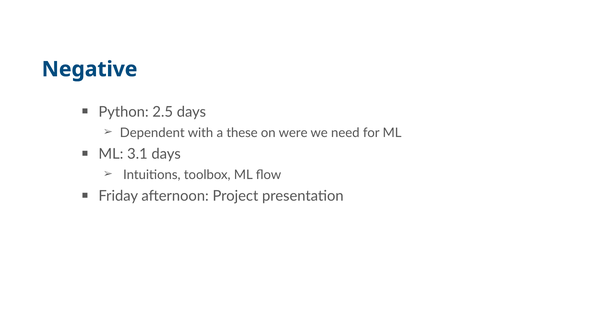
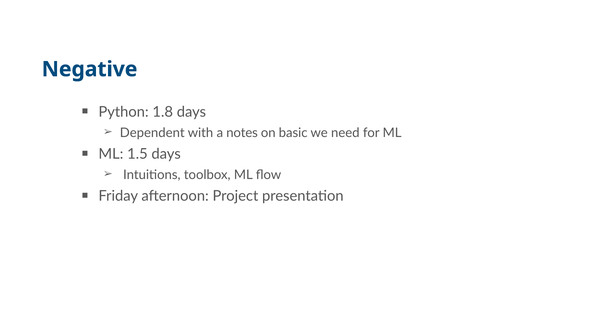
2.5: 2.5 -> 1.8 (163, 112)
these: these -> notes (242, 133)
were: were -> basic (293, 133)
3.1: 3.1 -> 1.5 (137, 154)
